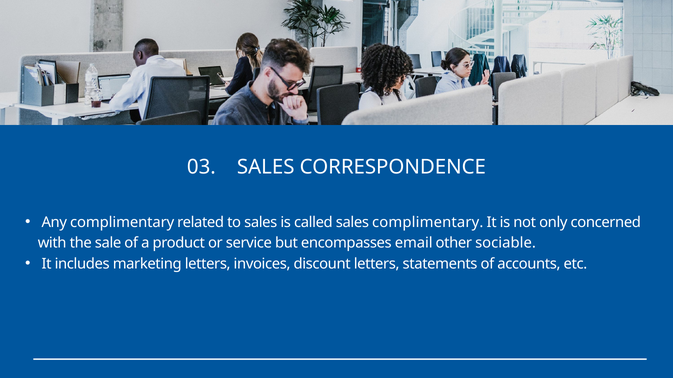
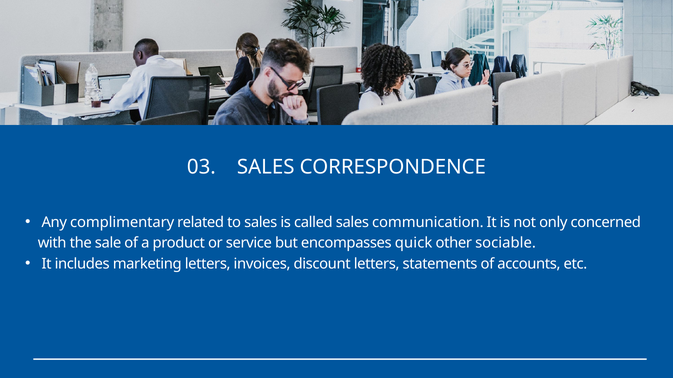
sales complimentary: complimentary -> communication (428, 223)
email: email -> quick (414, 243)
